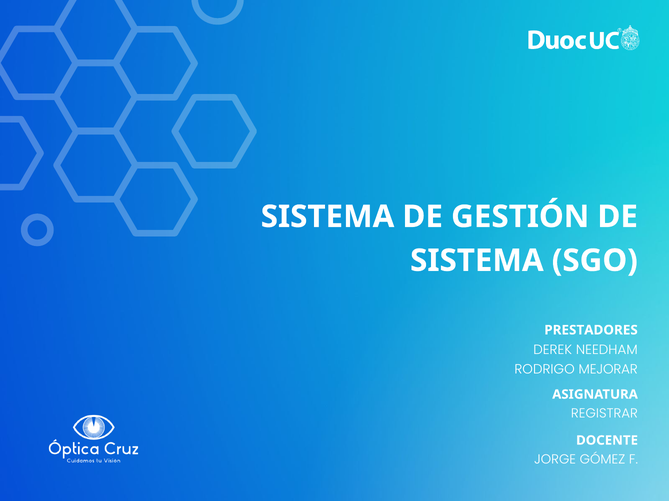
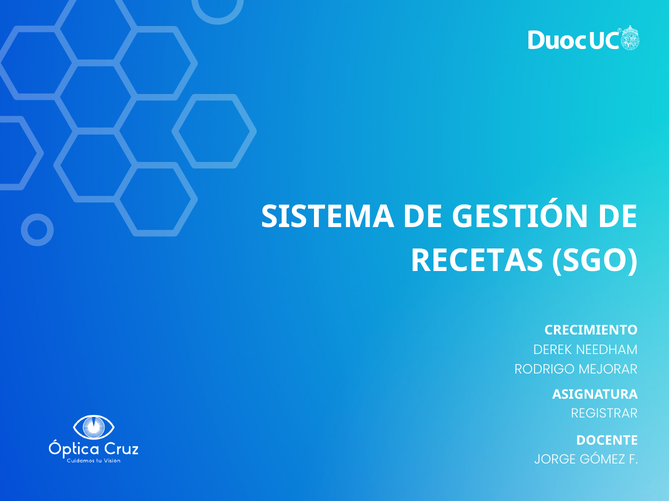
SISTEMA: SISTEMA -> RECETAS (477, 261)
PRESTADORES: PRESTADORES -> CRECIMIENTO (591, 331)
